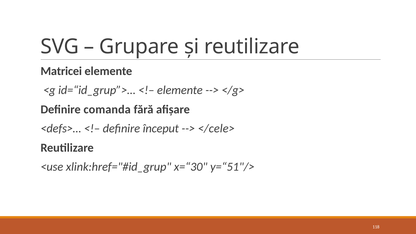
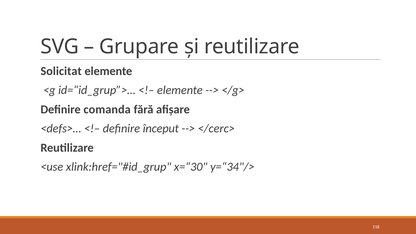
Matricei: Matricei -> Solicitat (61, 71)
</cele>: </cele> -> </cerc> (216, 129)
y=“51"/>: y=“51"/> -> y=“34"/> (232, 167)
